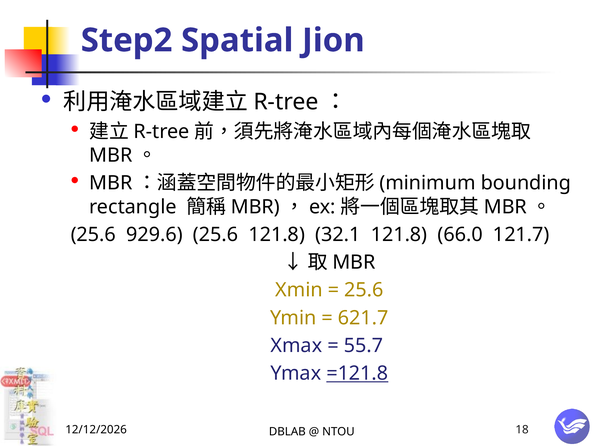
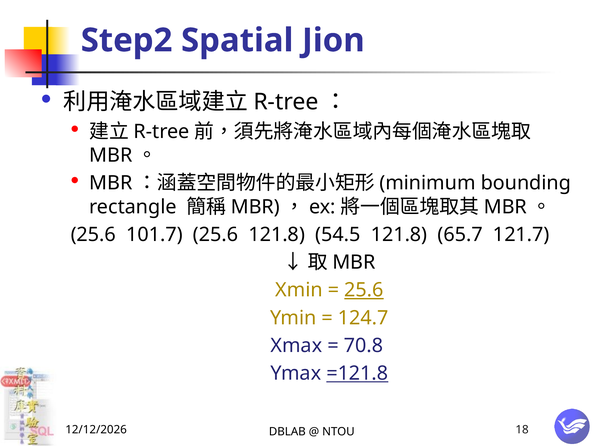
929.6: 929.6 -> 101.7 (154, 234)
32.1: 32.1 -> 54.5 (338, 234)
66.0: 66.0 -> 65.7 (460, 234)
25.6 underline: none -> present (364, 290)
621.7: 621.7 -> 124.7 (363, 317)
55.7: 55.7 -> 70.8 (363, 345)
